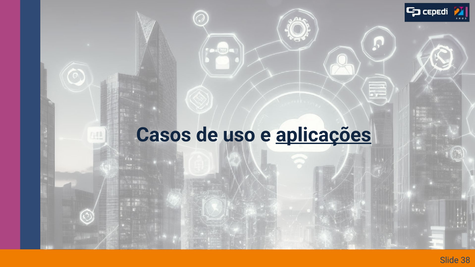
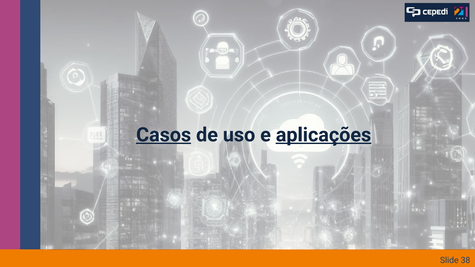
Casos underline: none -> present (164, 135)
